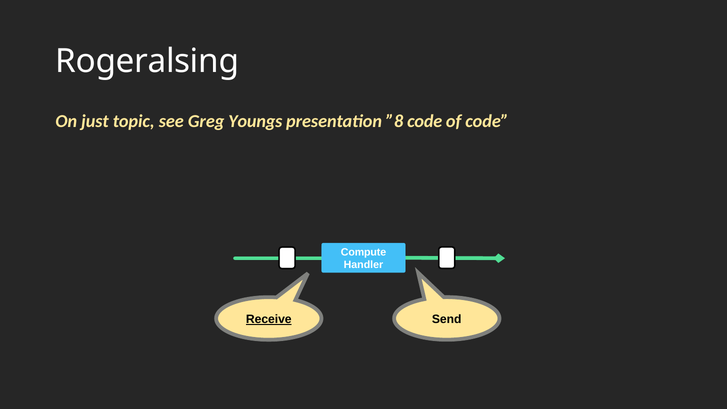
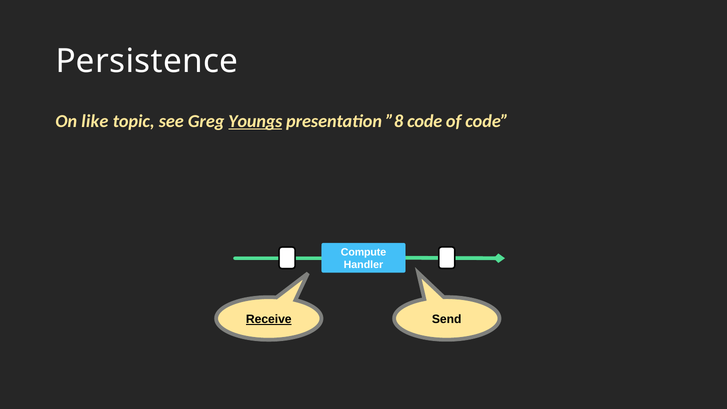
Rogeralsing: Rogeralsing -> Persistence (147, 61)
just: just -> like (95, 121)
Youngs underline: none -> present (255, 121)
